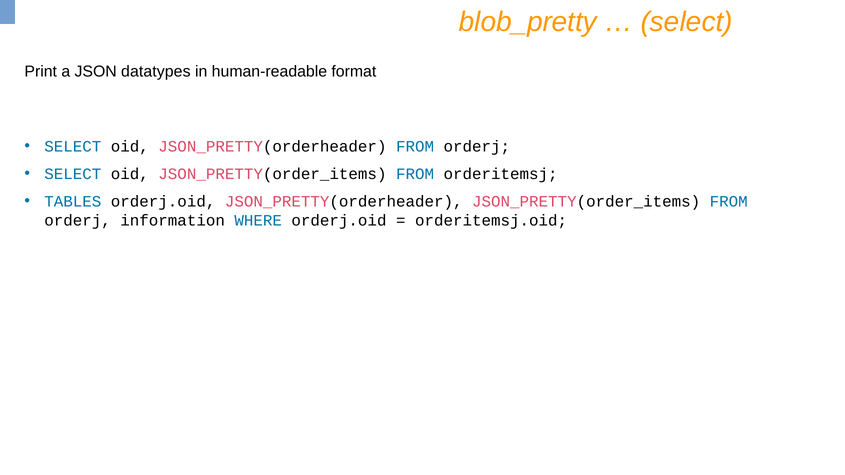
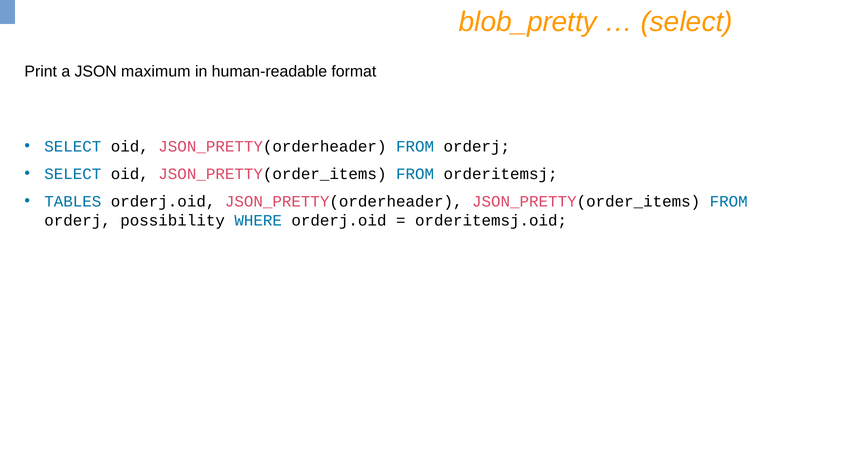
datatypes: datatypes -> maximum (156, 72)
information: information -> possibility (173, 220)
